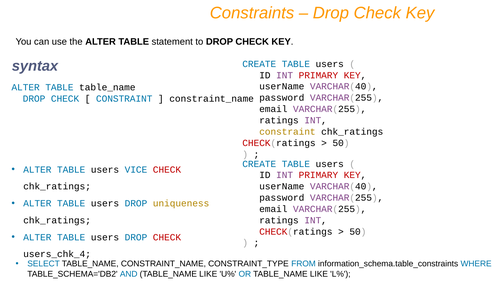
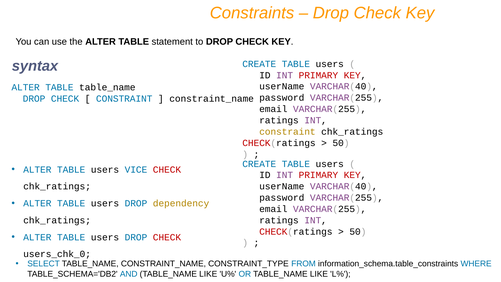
uniqueness: uniqueness -> dependency (181, 203)
users_chk_4: users_chk_4 -> users_chk_0 (57, 254)
